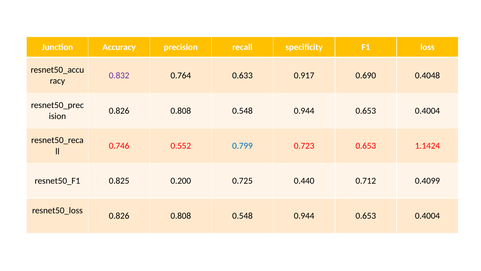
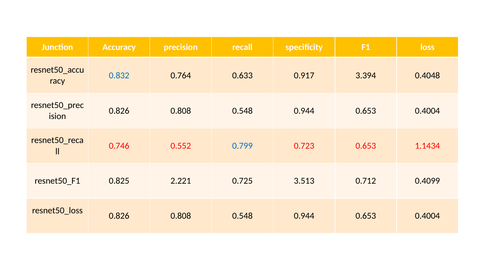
0.832 colour: purple -> blue (119, 75)
0.690: 0.690 -> 3.394 (366, 75)
1.1424: 1.1424 -> 1.1434 (427, 146)
0.200: 0.200 -> 2.221 (181, 181)
0.440: 0.440 -> 3.513 (304, 181)
